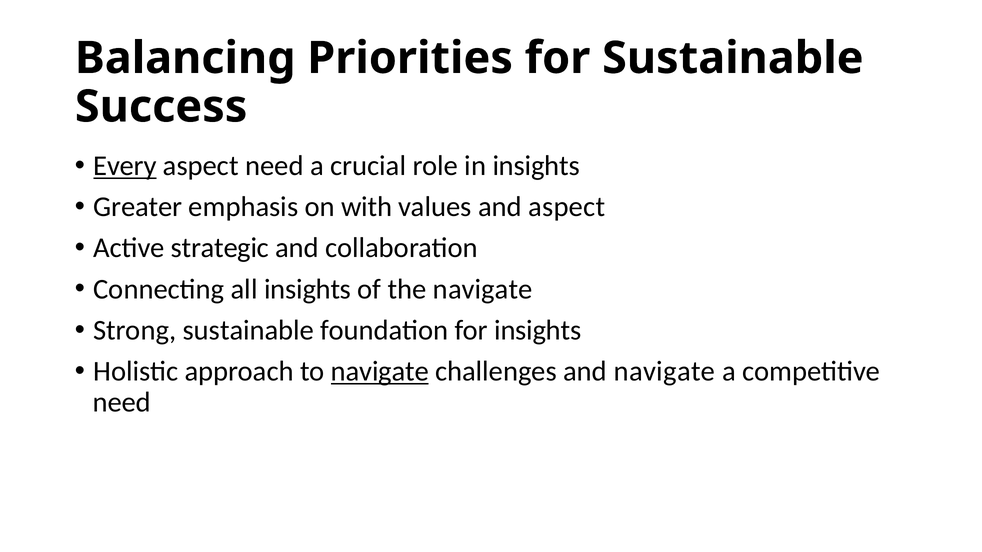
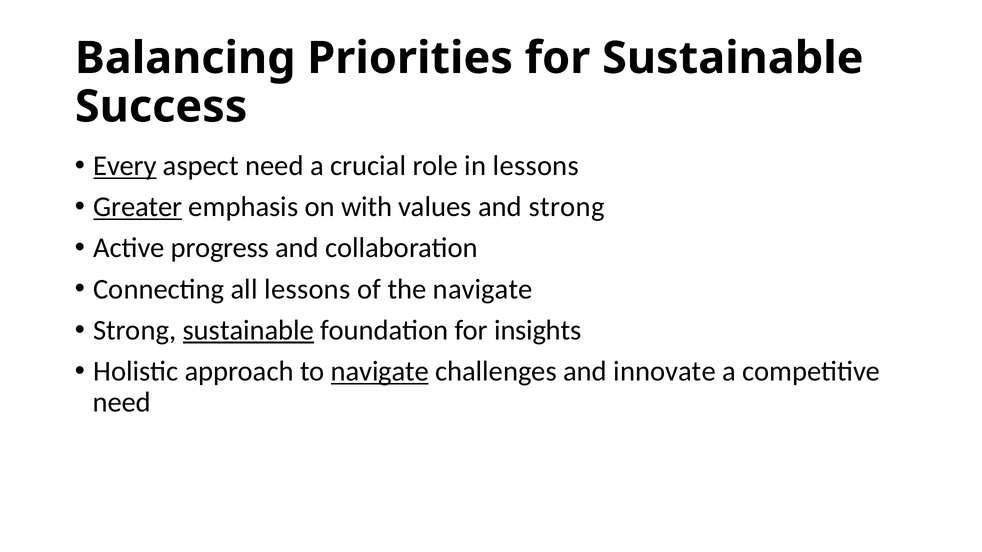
in insights: insights -> lessons (536, 166)
Greater underline: none -> present (138, 207)
and aspect: aspect -> strong (567, 207)
strategic: strategic -> progress (220, 248)
all insights: insights -> lessons (307, 289)
sustainable underline: none -> present (248, 330)
and navigate: navigate -> innovate (665, 372)
